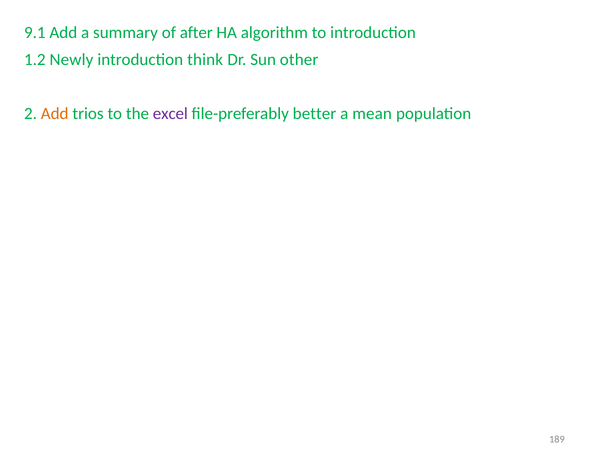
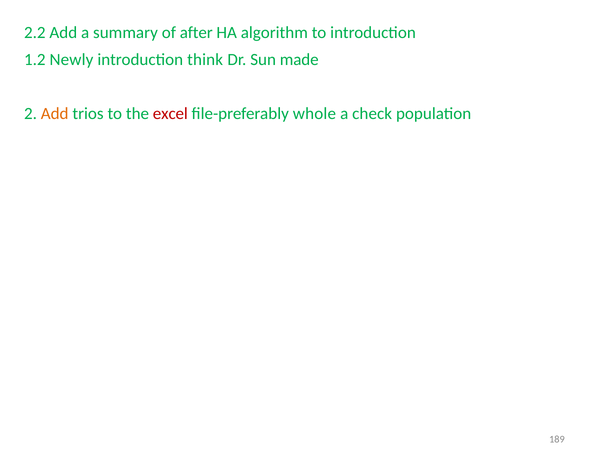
9.1: 9.1 -> 2.2 (35, 33)
other: other -> made (299, 60)
excel colour: purple -> red (170, 113)
better: better -> whole (314, 113)
mean: mean -> check (372, 113)
